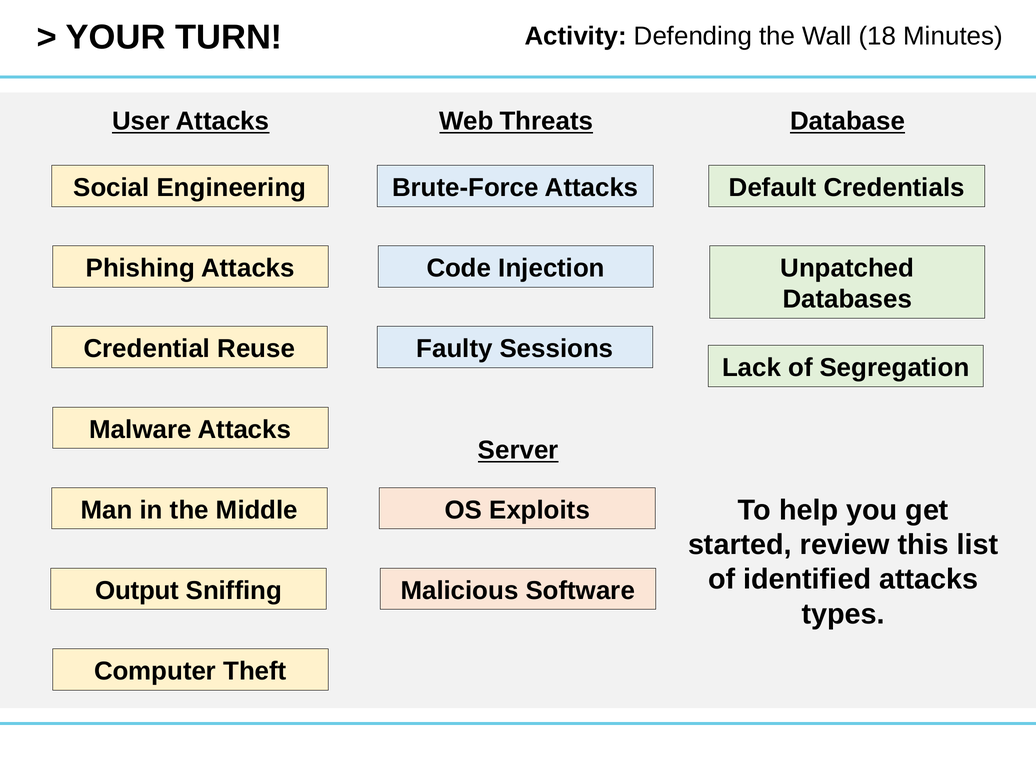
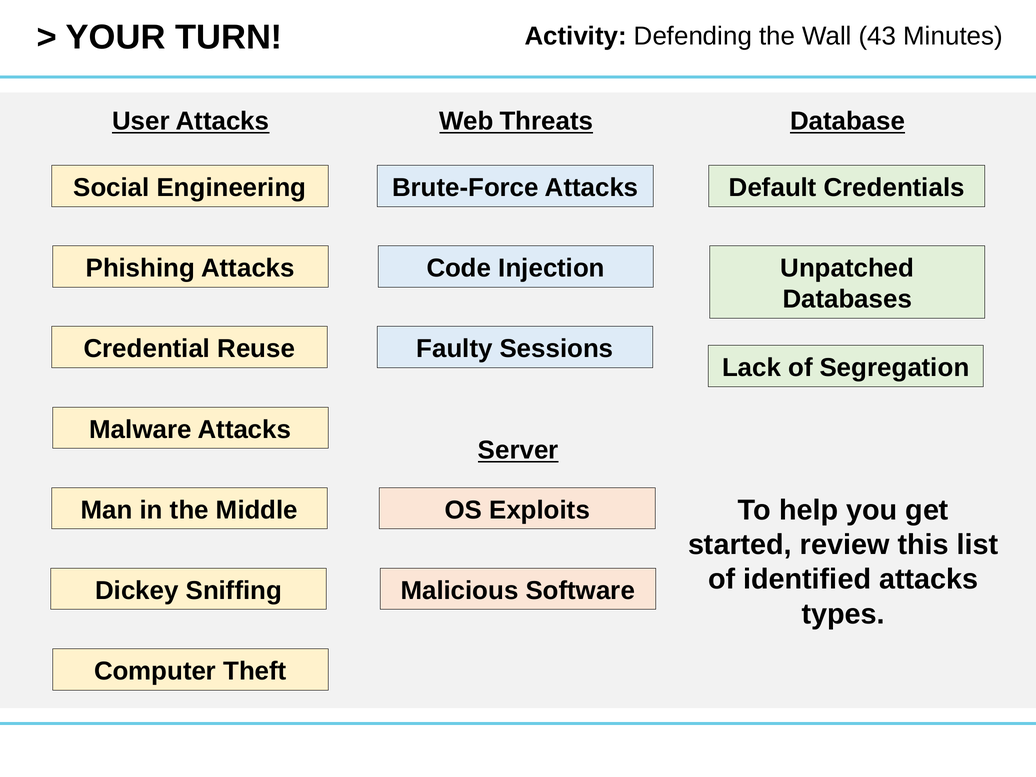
18: 18 -> 43 (877, 36)
Output: Output -> Dickey (137, 591)
